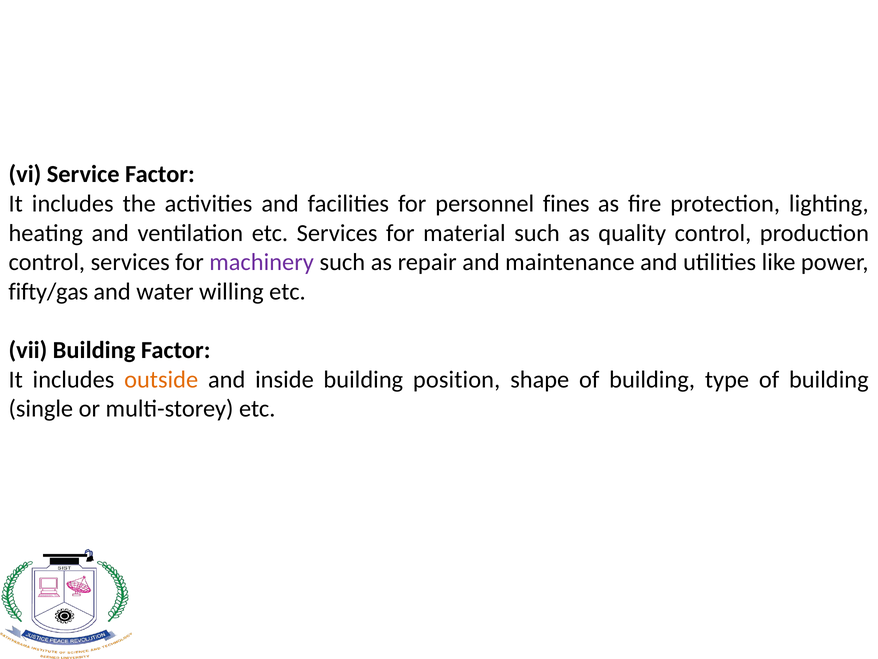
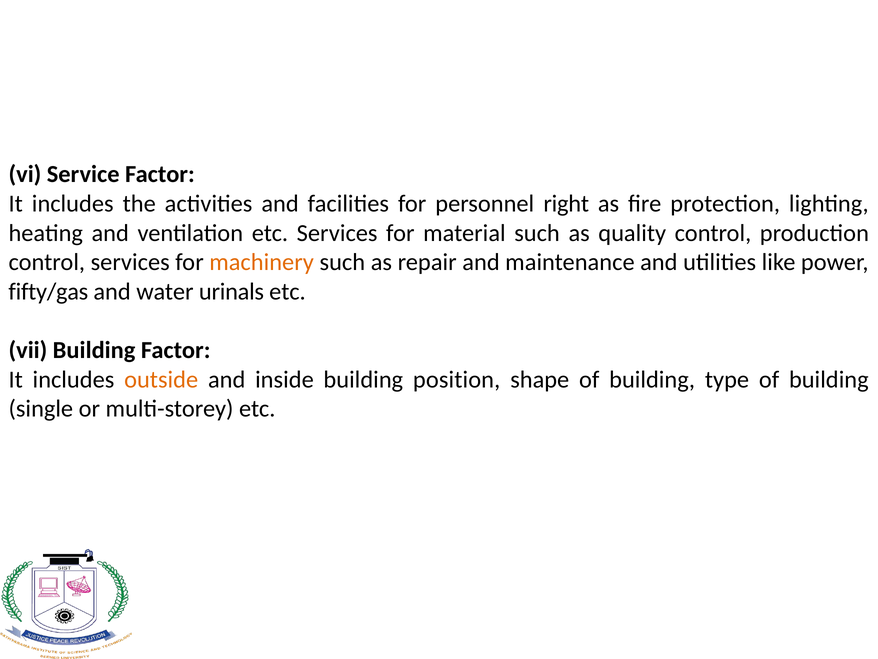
fines: fines -> right (566, 204)
machinery colour: purple -> orange (262, 262)
willing: willing -> urinals (231, 291)
